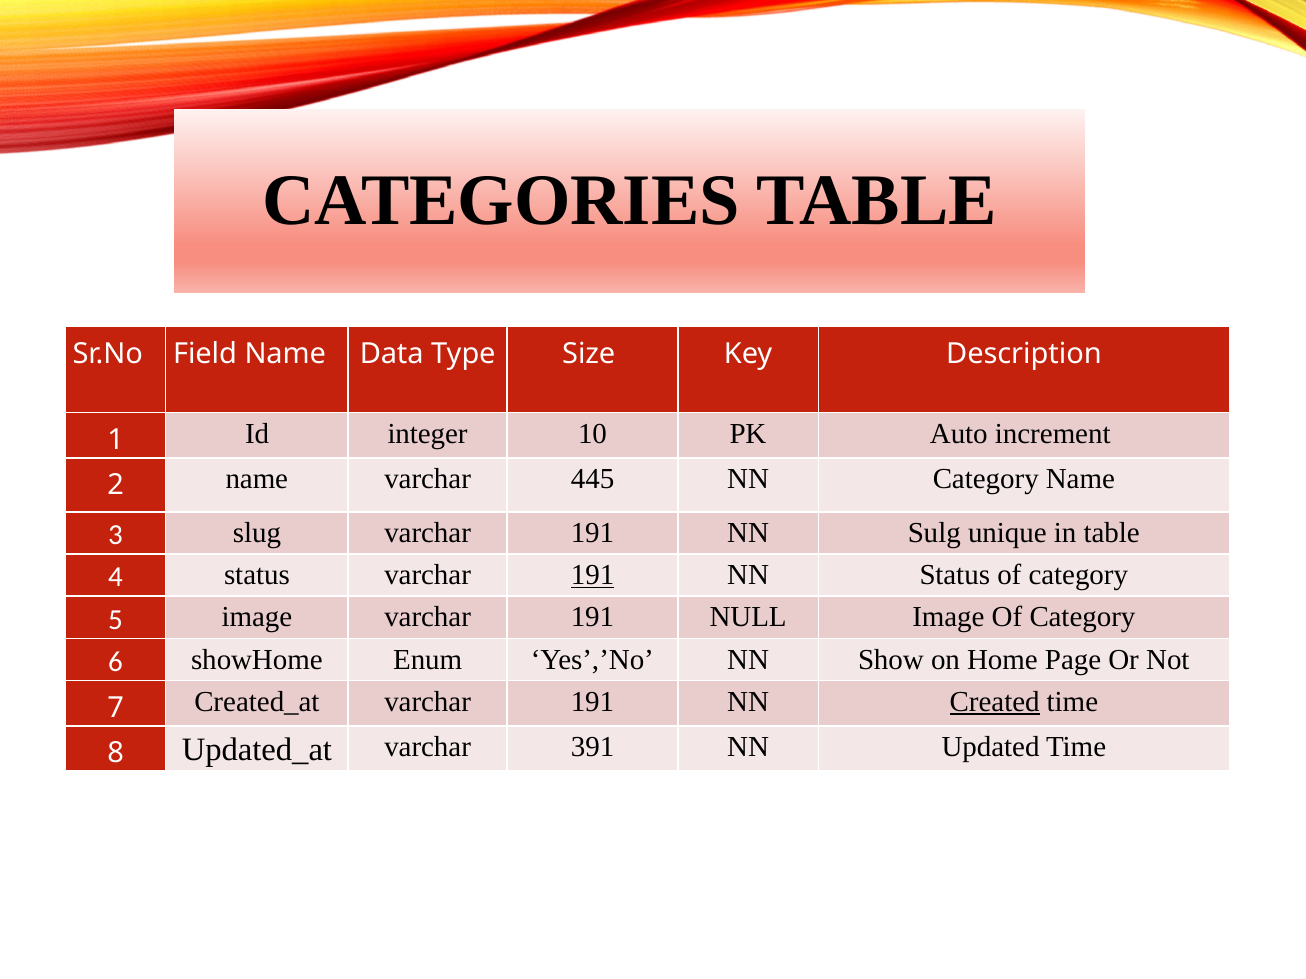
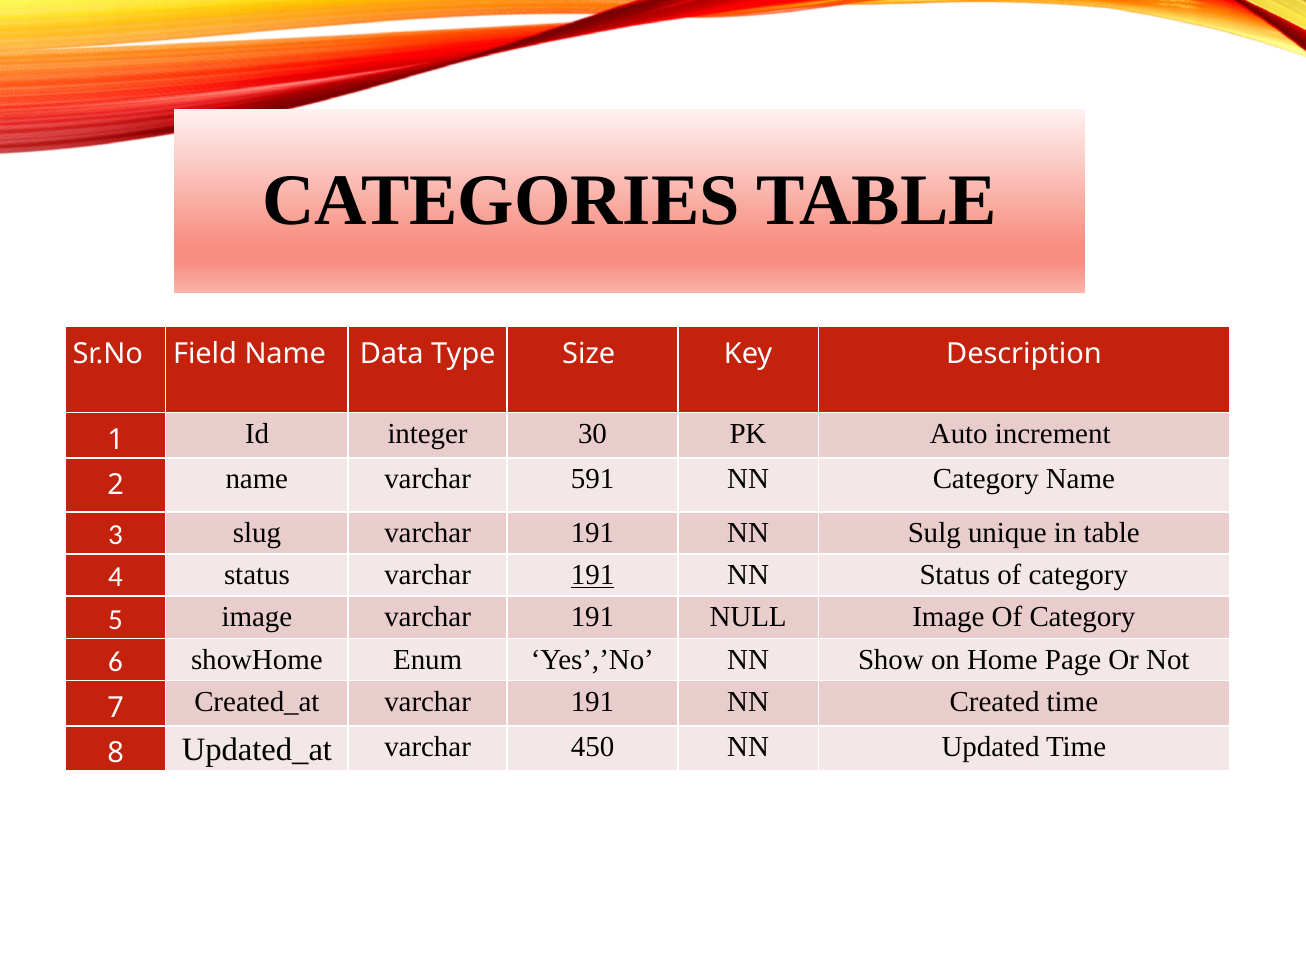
10: 10 -> 30 (592, 434)
445: 445 -> 591 (593, 479)
Created underline: present -> none (995, 702)
391: 391 -> 450 (593, 747)
